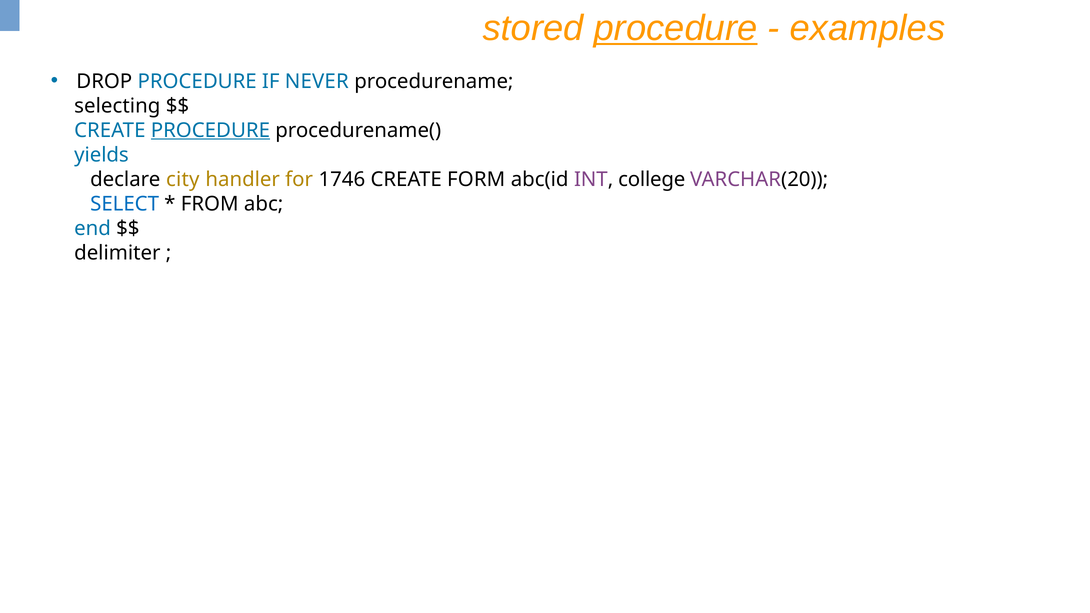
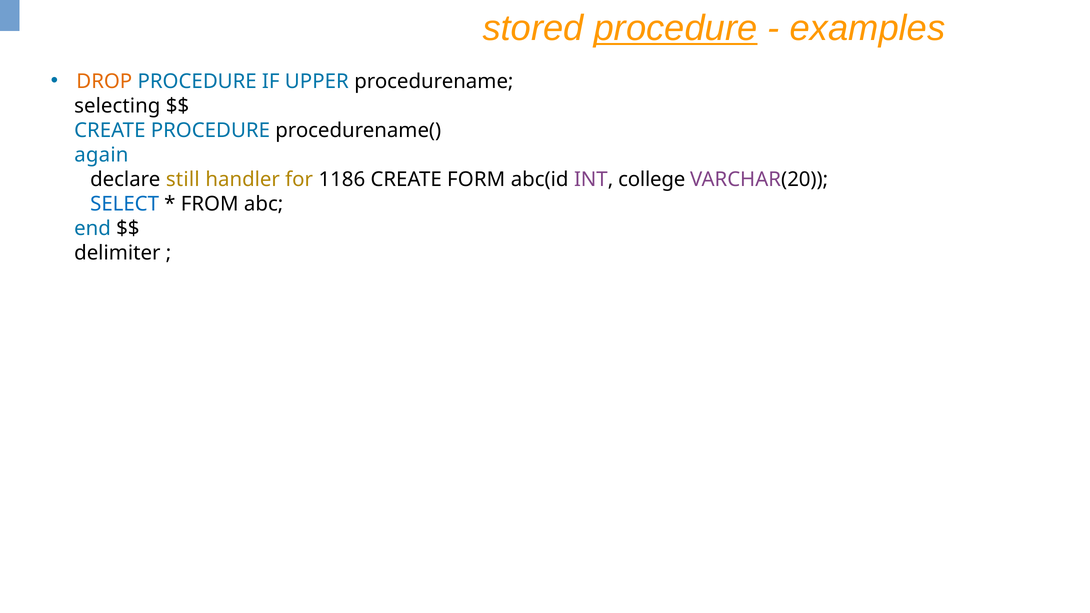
DROP colour: black -> orange (104, 81)
NEVER: NEVER -> UPPER (317, 81)
PROCEDURE underline: present -> none (210, 130)
yields: yields -> again (101, 155)
city: city -> still (183, 179)
1746: 1746 -> 1186 (342, 179)
